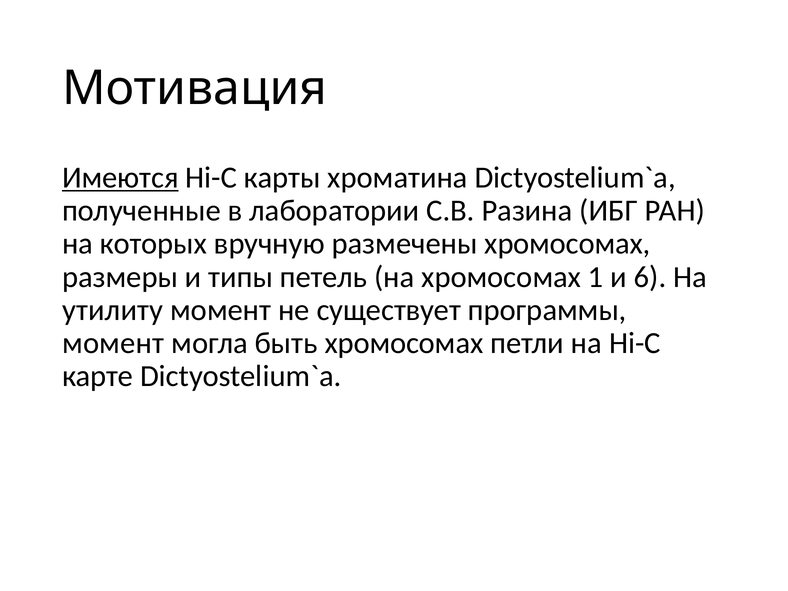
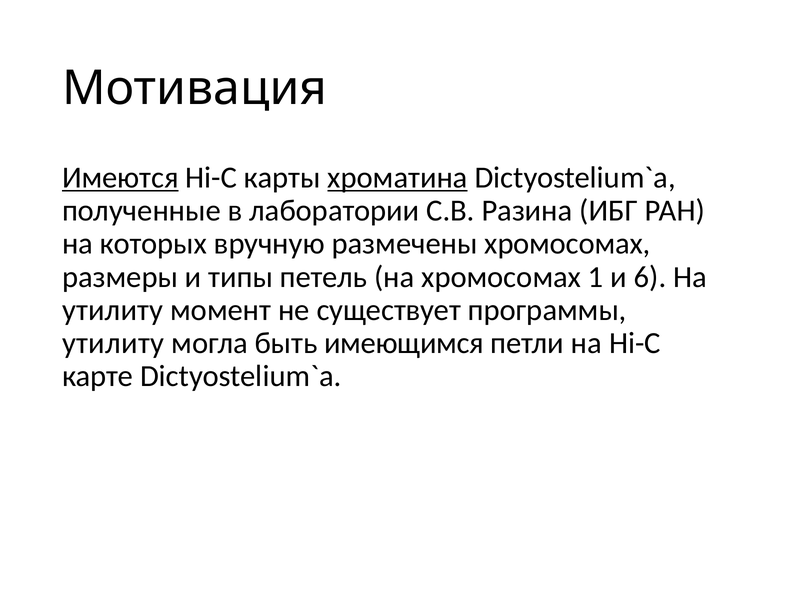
хроматина underline: none -> present (398, 178)
момент: момент -> утилиту (113, 343)
быть хромосомах: хромосомах -> имеющимся (404, 343)
